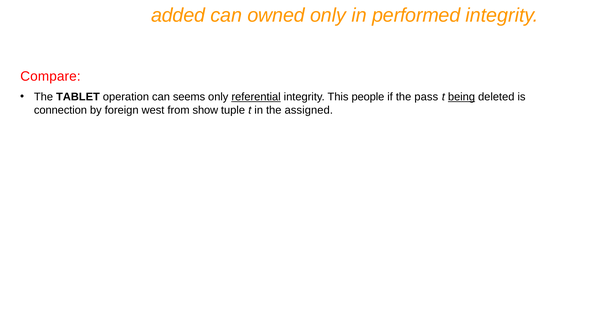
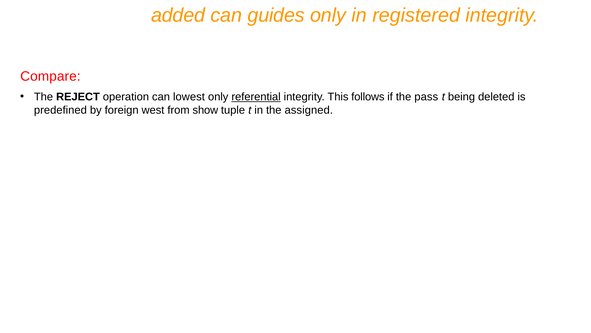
owned: owned -> guides (276, 15)
performed: performed -> registered (416, 15)
TABLET: TABLET -> REJECT (78, 97)
seems: seems -> lowest (189, 97)
people: people -> follows (368, 97)
being underline: present -> none (461, 97)
connection: connection -> predefined (60, 110)
